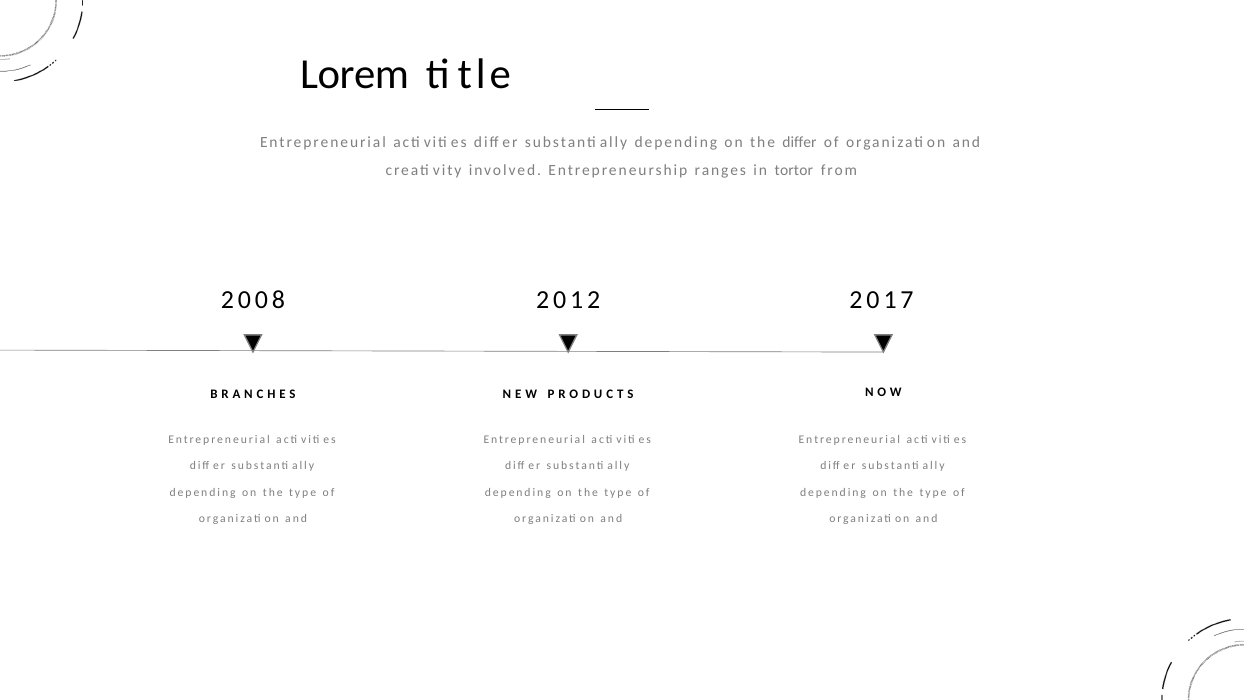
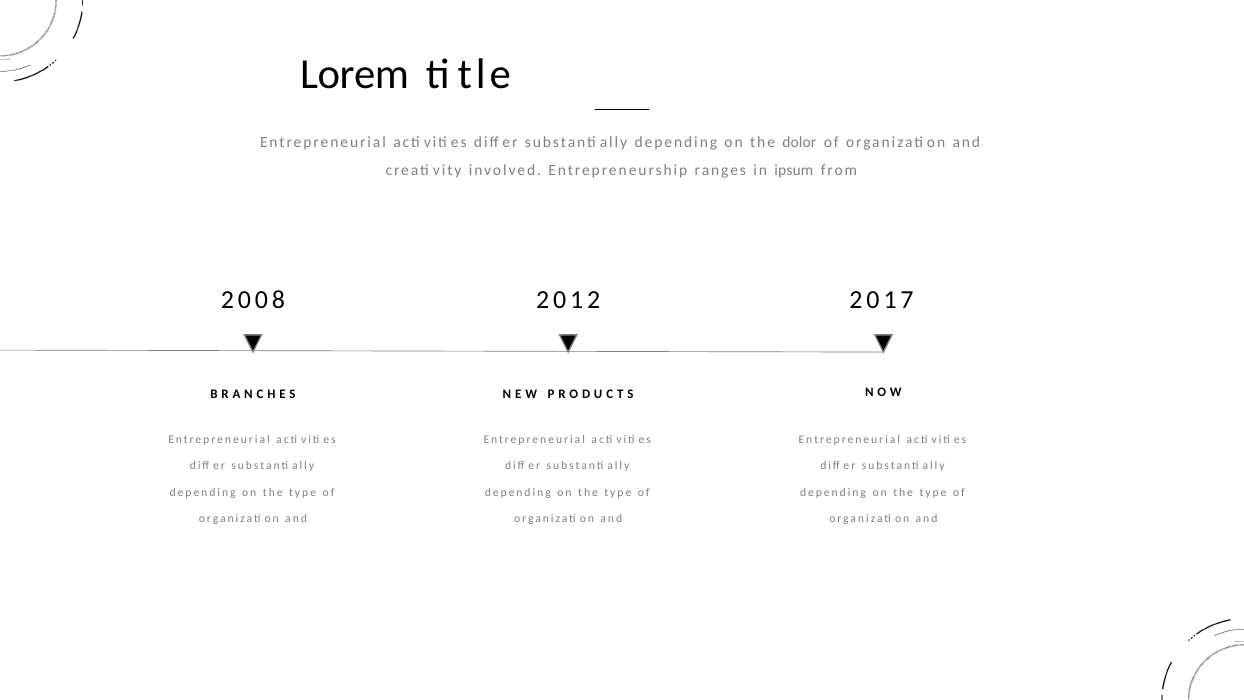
the differ: differ -> dolor (799, 142)
tortor: tortor -> ipsum (794, 170)
